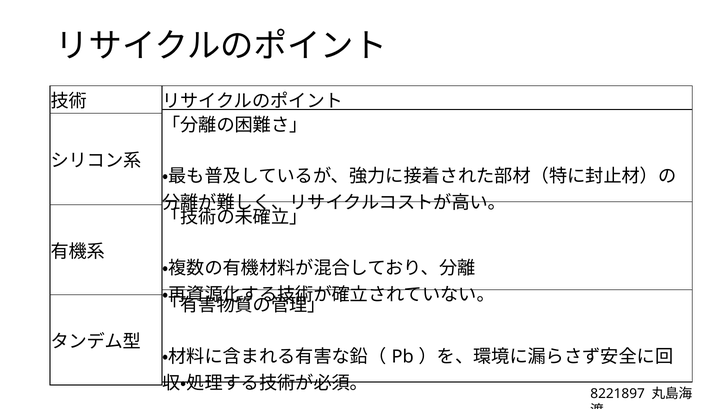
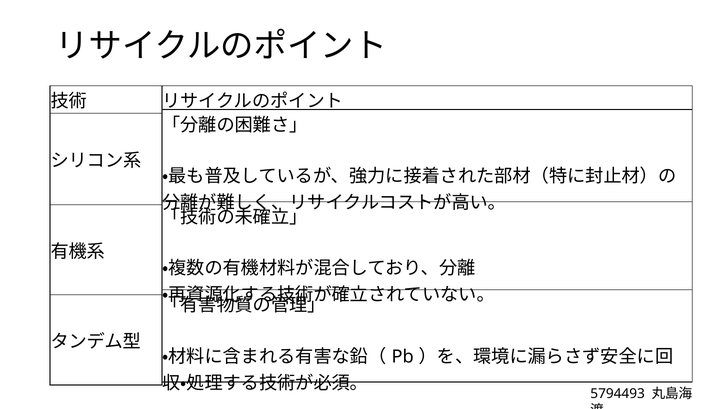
8221897: 8221897 -> 5794493 (618, 394)
